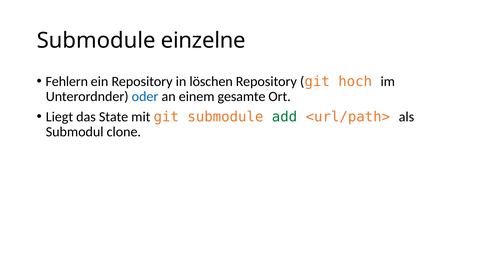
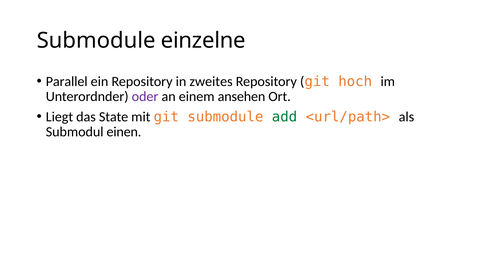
Fehlern: Fehlern -> Parallel (67, 81)
löschen: löschen -> zweites (211, 81)
oder colour: blue -> purple (145, 97)
gesamte: gesamte -> ansehen (242, 97)
clone: clone -> einen (124, 132)
